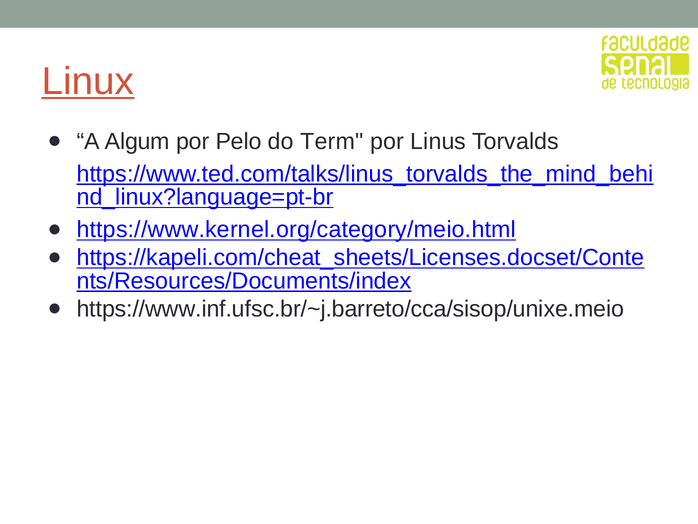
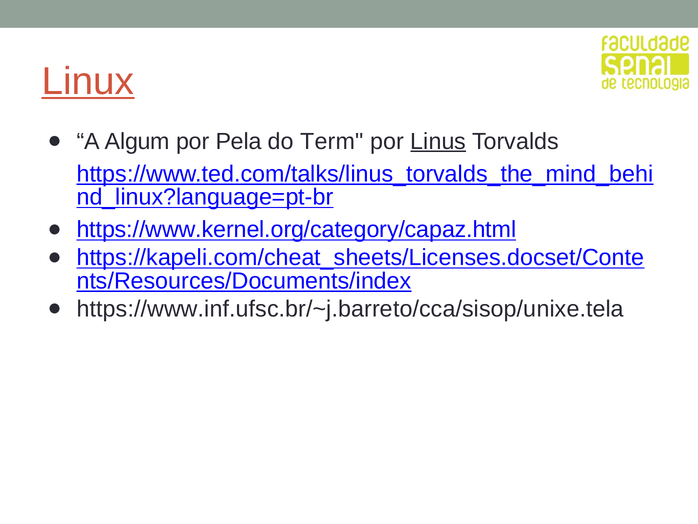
Pelo: Pelo -> Pela (239, 141)
Linus underline: none -> present (438, 141)
https://www.kernel.org/category/meio.html: https://www.kernel.org/category/meio.html -> https://www.kernel.org/category/capaz.html (296, 230)
https://www.inf.ufsc.br/~j.barreto/cca/sisop/unixe.meio: https://www.inf.ufsc.br/~j.barreto/cca/sisop/unixe.meio -> https://www.inf.ufsc.br/~j.barreto/cca/sisop/unixe.tela (350, 309)
